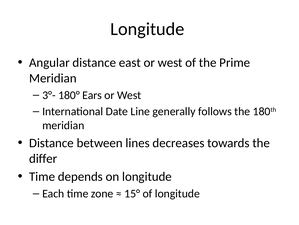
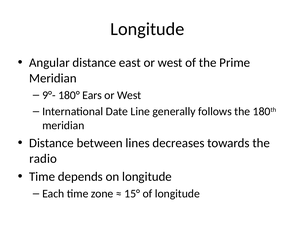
3°-: 3°- -> 9°- (49, 95)
differ: differ -> radio (43, 158)
